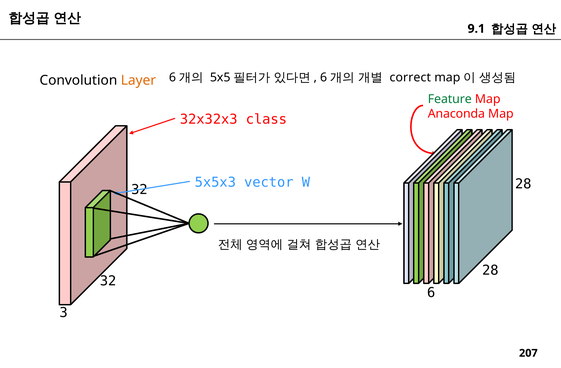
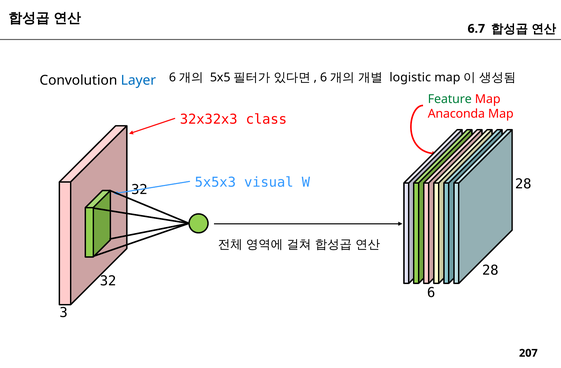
9.1: 9.1 -> 6.7 (476, 29)
correct: correct -> logistic (410, 77)
Layer colour: orange -> blue (138, 81)
vector: vector -> visual (269, 183)
